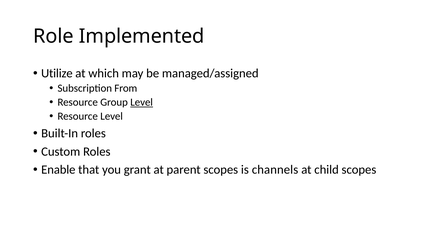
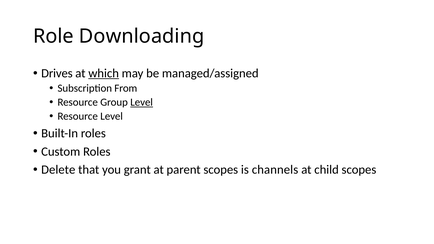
Implemented: Implemented -> Downloading (142, 36)
Utilize: Utilize -> Drives (57, 73)
which underline: none -> present (104, 73)
Enable: Enable -> Delete (58, 170)
